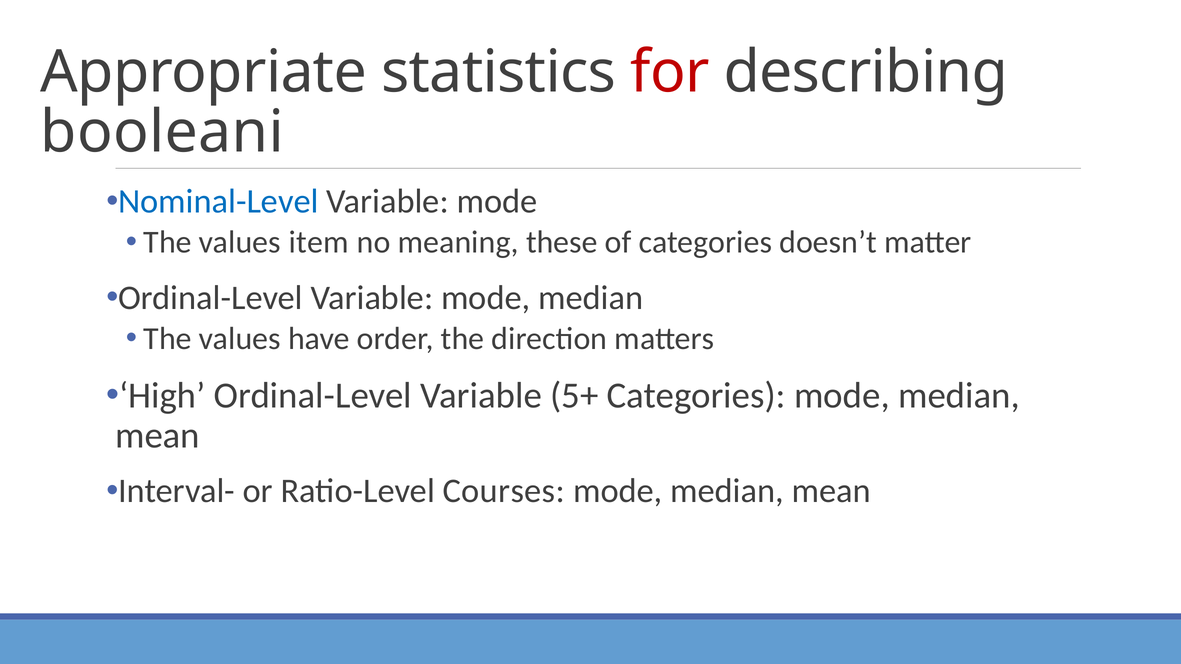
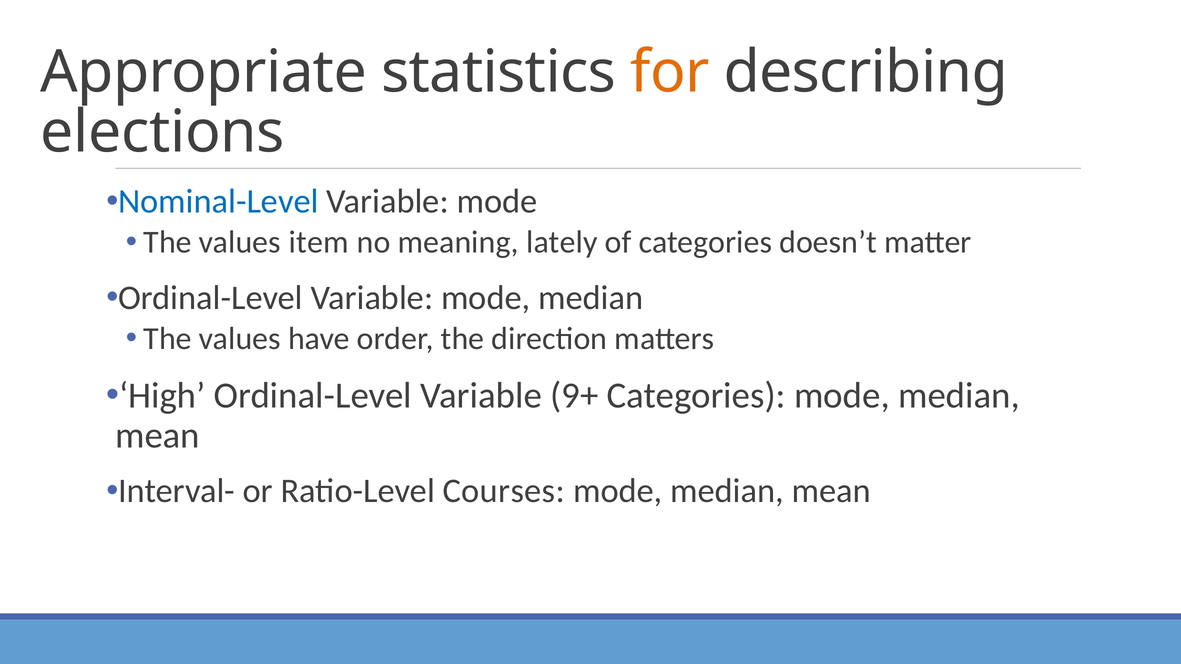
for colour: red -> orange (670, 72)
booleani: booleani -> elections (163, 132)
these: these -> lately (562, 242)
5+: 5+ -> 9+ (574, 396)
